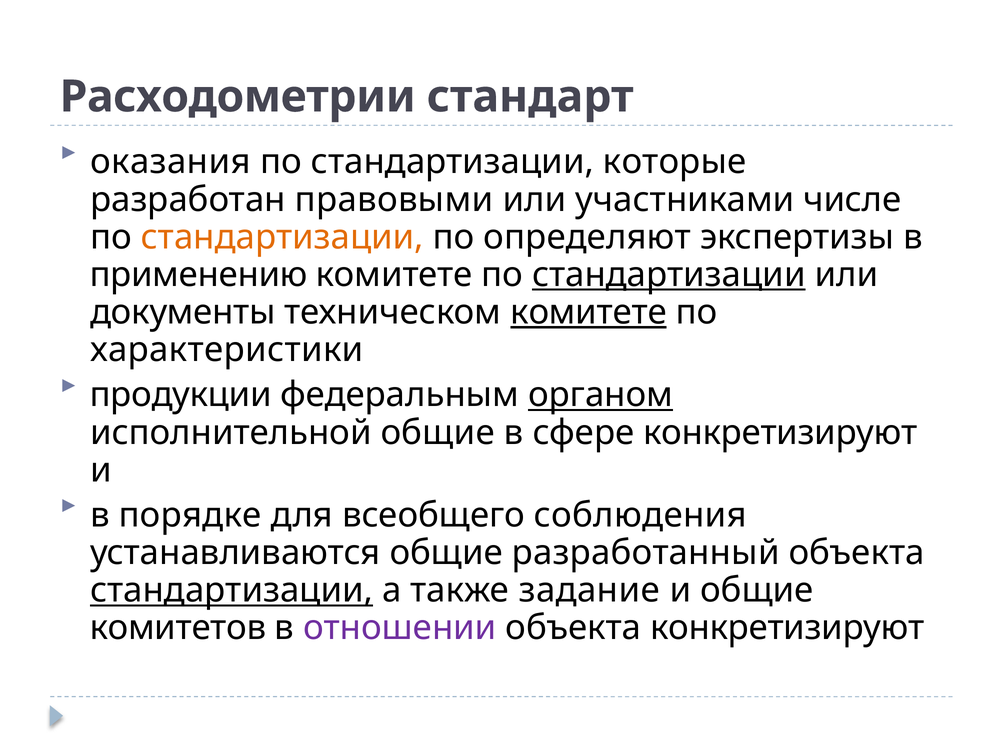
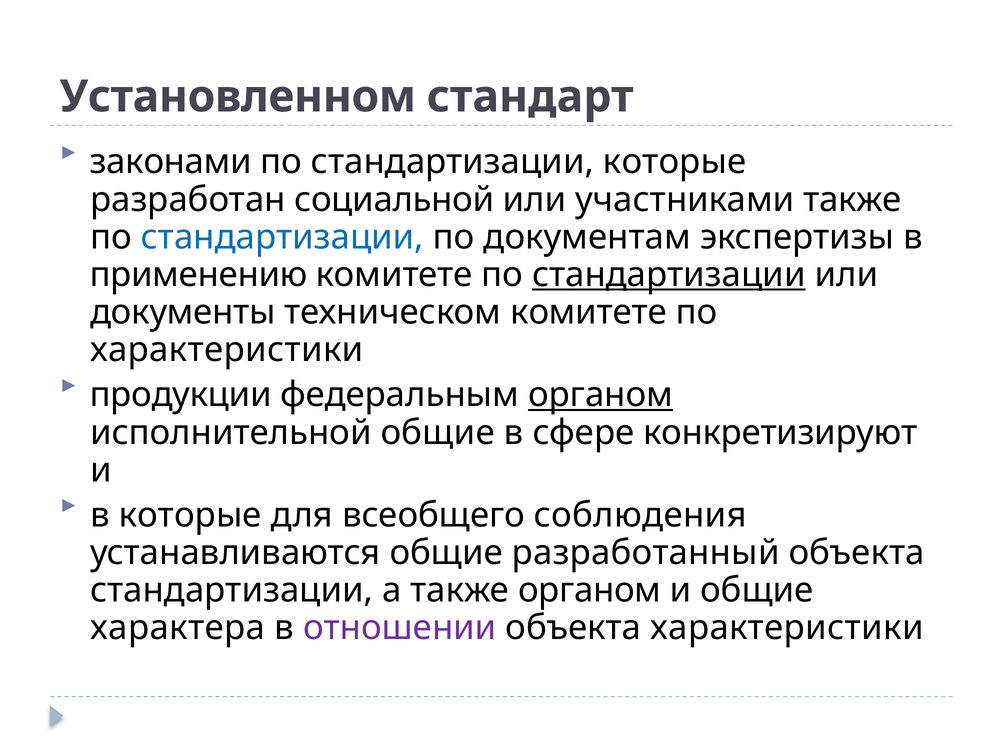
Расходометрии: Расходометрии -> Установленном (238, 97)
оказания: оказания -> законами (171, 162)
правовыми: правовыми -> социальной (394, 200)
участниками числе: числе -> также (852, 200)
стандартизации colour: orange -> blue (282, 237)
определяют: определяют -> документам (587, 237)
комитете underline: present -> none (589, 312)
в порядке: порядке -> которые (190, 515)
стандартизации underline: present -> none (232, 591)
также задание: задание -> органом (590, 591)
комитетов: комитетов -> характера (178, 628)
объекта конкретизируют: конкретизируют -> характеристики (787, 628)
